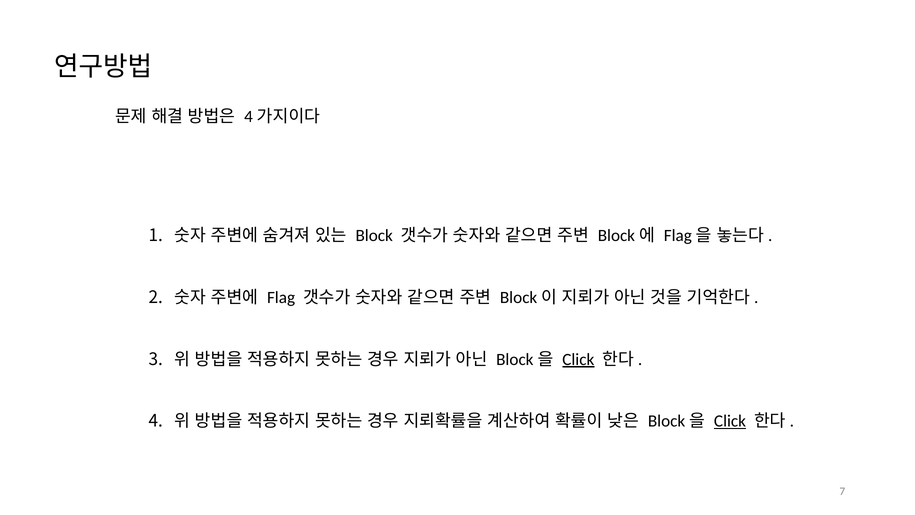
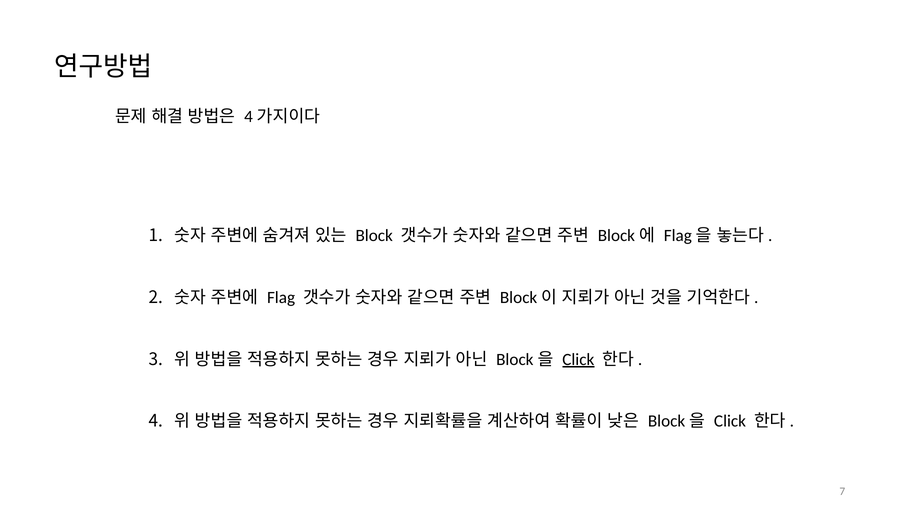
Click underline: present -> none (730, 421)
